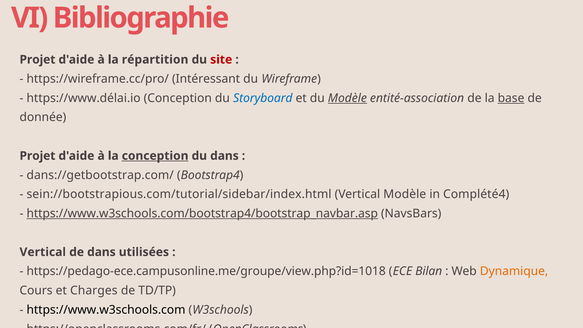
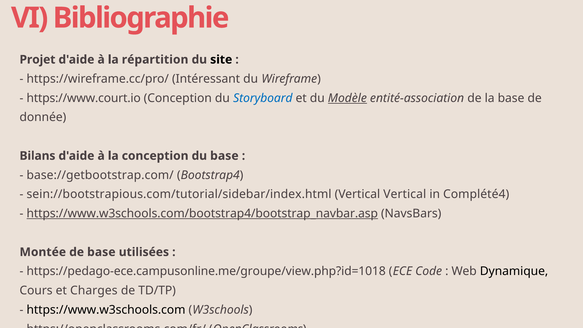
site colour: red -> black (221, 60)
https://www.délai.io: https://www.délai.io -> https://www.court.io (84, 98)
base underline: present -> none (511, 98)
Projet: Projet -> Bilans (37, 156)
conception underline: present -> none (155, 156)
du dans: dans -> base (224, 156)
dans://getbootstrap.com/: dans://getbootstrap.com/ -> base://getbootstrap.com/ (100, 175)
Vertical Modèle: Modèle -> Vertical (405, 194)
Vertical: Vertical -> Montée (43, 252)
de dans: dans -> base (101, 252)
Bilan: Bilan -> Code (429, 271)
Dynamique colour: orange -> black (514, 271)
